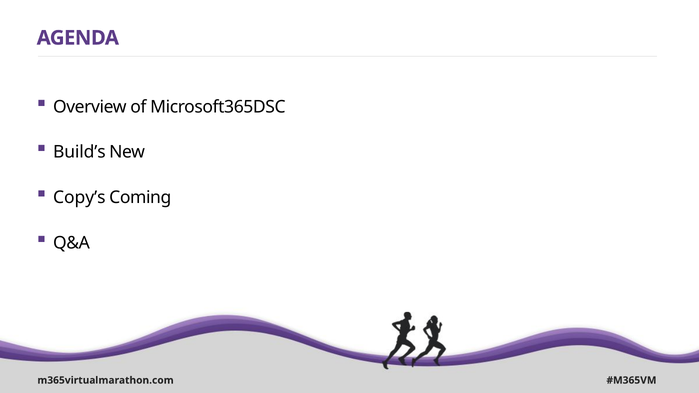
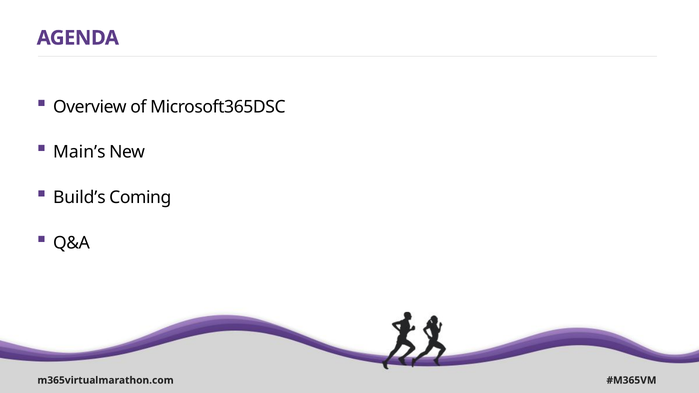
Build’s: Build’s -> Main’s (79, 152)
Copy’s: Copy’s -> Build’s (79, 198)
